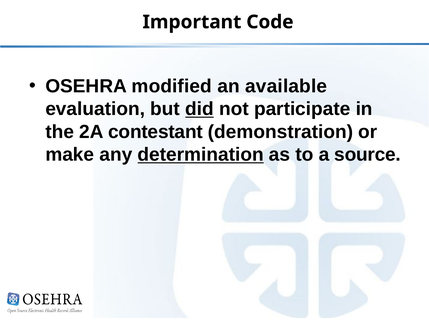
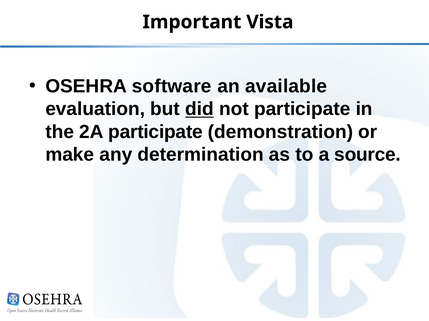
Code: Code -> Vista (270, 22)
modified: modified -> software (172, 86)
2A contestant: contestant -> participate (156, 132)
determination underline: present -> none (201, 155)
